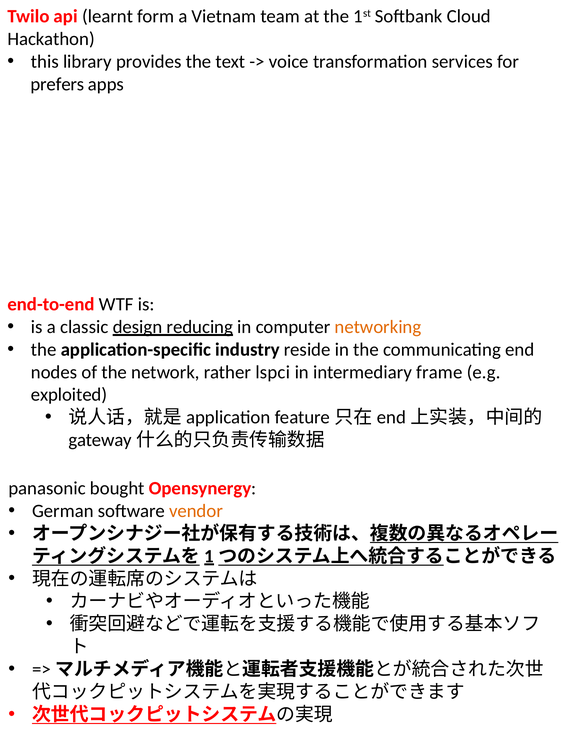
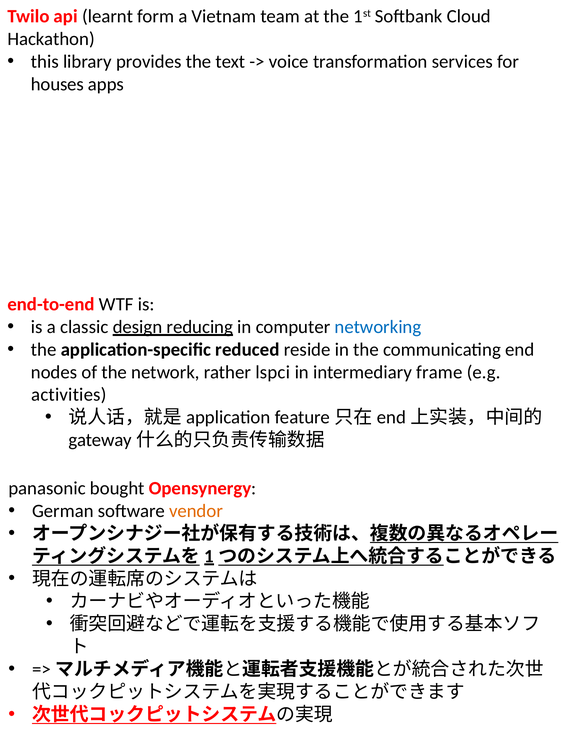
prefers: prefers -> houses (57, 84)
networking colour: orange -> blue (378, 327)
industry: industry -> reduced (247, 349)
exploited: exploited -> activities (69, 394)
